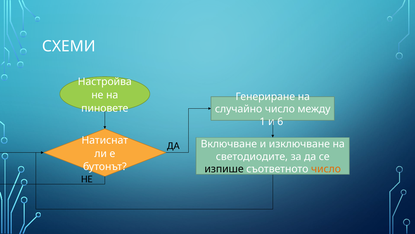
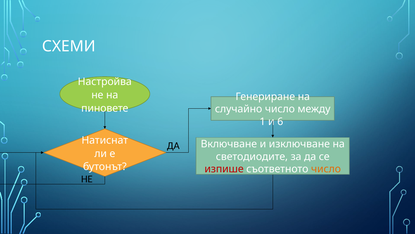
изпише colour: black -> red (224, 169)
